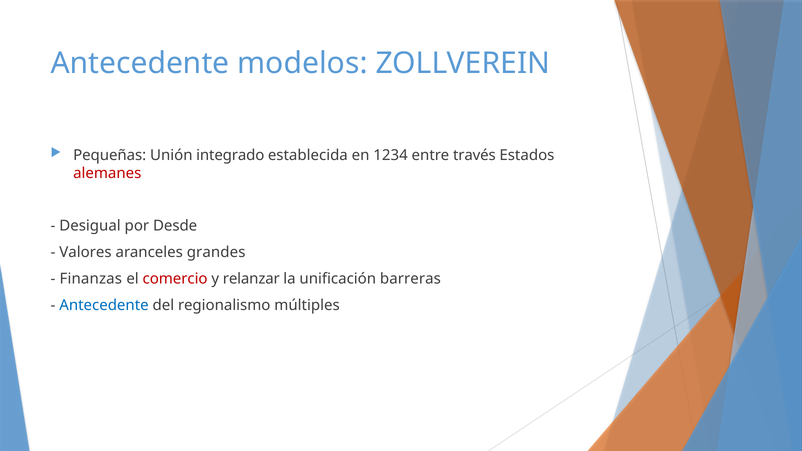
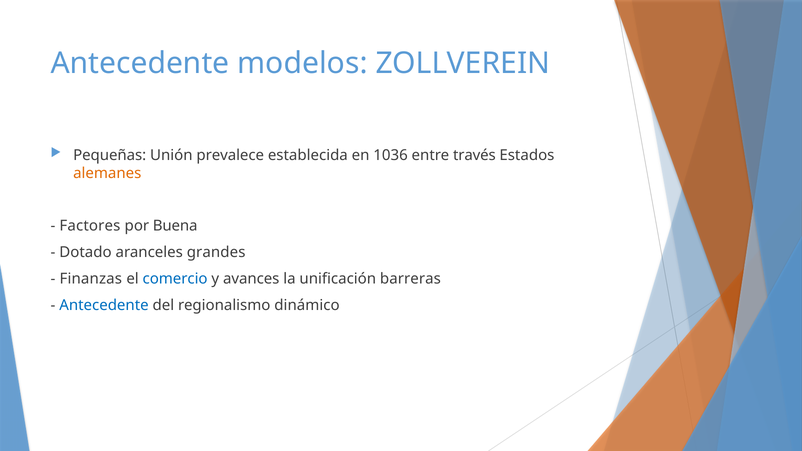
integrado: integrado -> prevalece (230, 155)
1234: 1234 -> 1036 (391, 155)
alemanes colour: red -> orange (107, 173)
Desigual: Desigual -> Factores (90, 226)
Desde: Desde -> Buena (175, 226)
Valores: Valores -> Dotado (85, 252)
comercio colour: red -> blue (175, 279)
relanzar: relanzar -> avances (251, 279)
múltiples: múltiples -> dinámico (307, 305)
